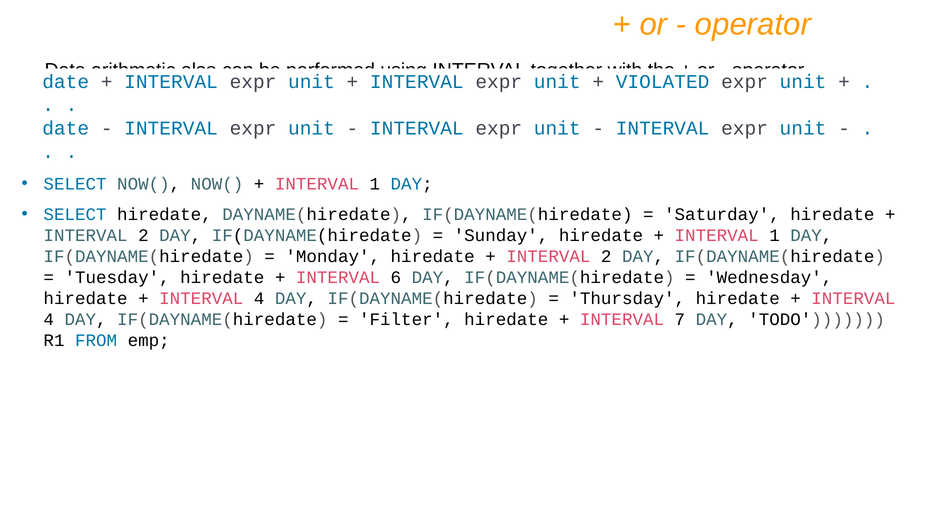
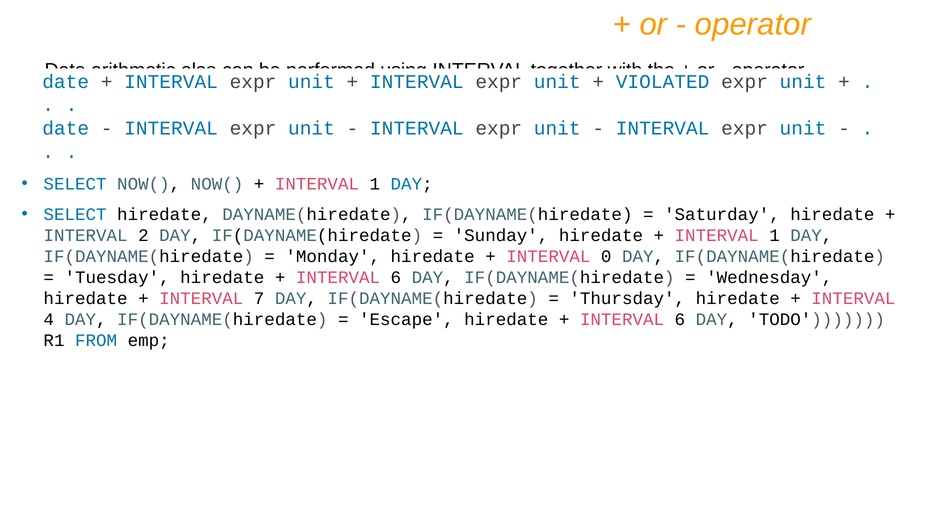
2: 2 -> 0 (606, 256)
4: 4 -> 7 (259, 298)
Filter: Filter -> Escape (406, 319)
7: 7 -> 6 (680, 319)
